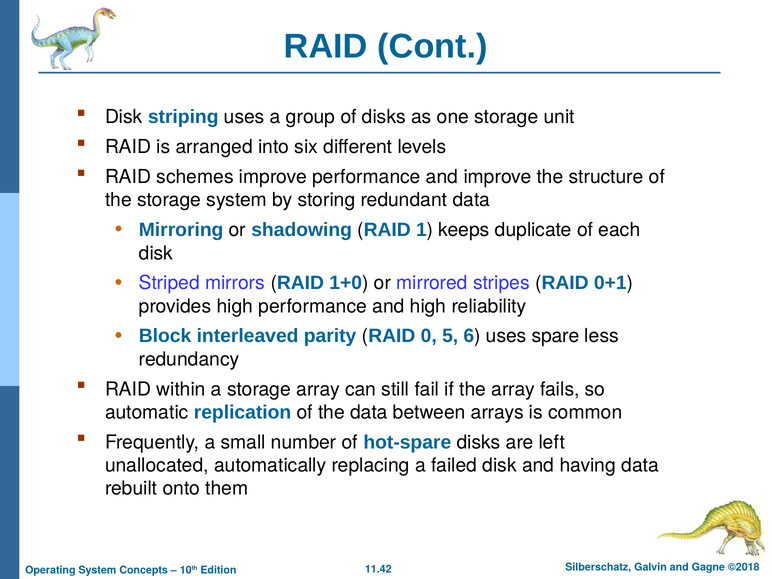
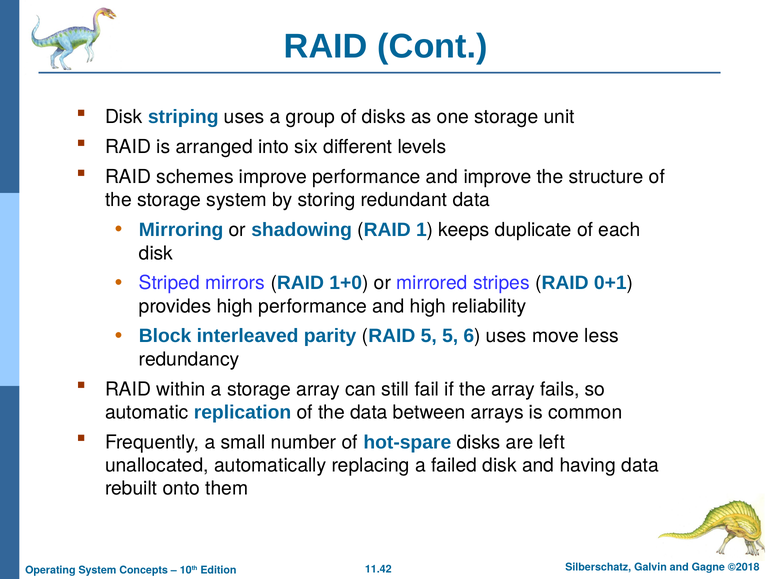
RAID 0: 0 -> 5 (429, 336)
spare: spare -> move (556, 336)
